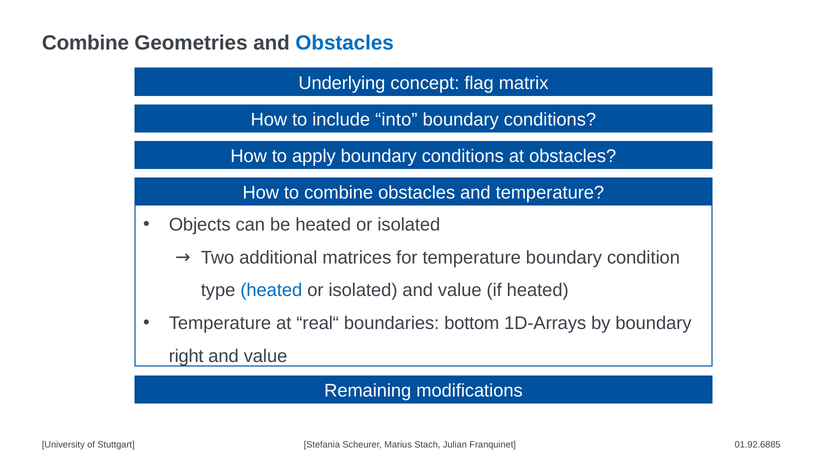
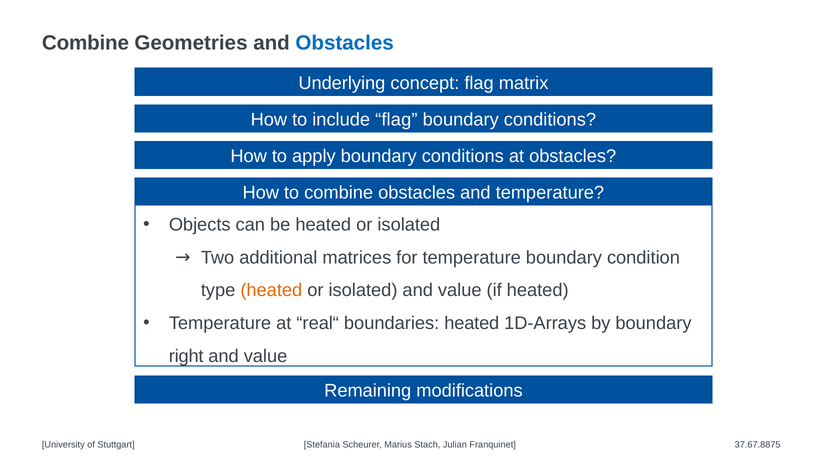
include into: into -> flag (396, 120)
heated colour: blue -> orange (271, 290)
boundaries bottom: bottom -> heated (472, 323)
01.92.6885: 01.92.6885 -> 37.67.8875 (758, 445)
